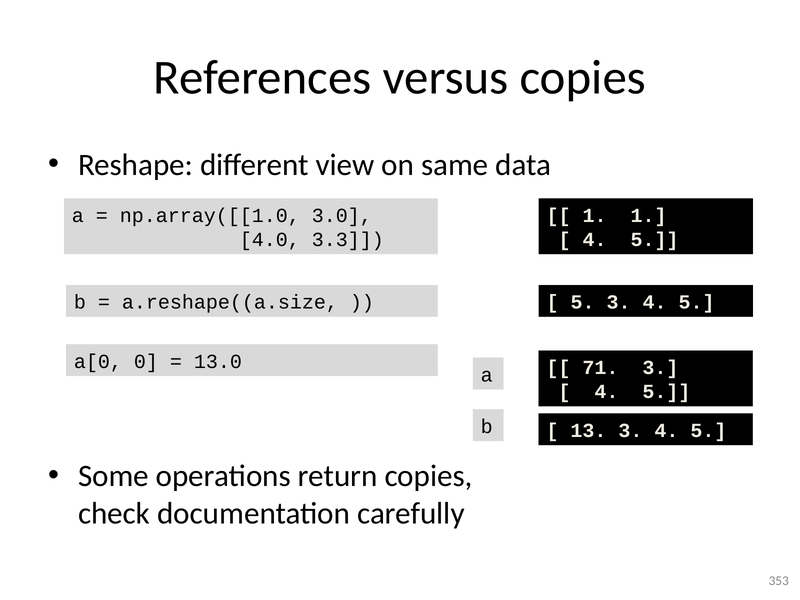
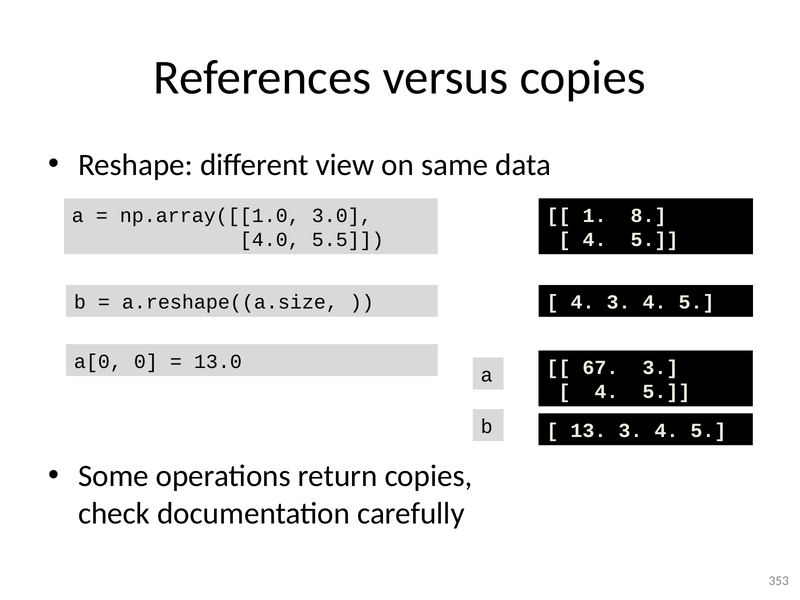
1 1: 1 -> 8 (649, 216)
3.3: 3.3 -> 5.5 (348, 240)
5: 5 -> 4 (583, 302)
71: 71 -> 67 (600, 368)
